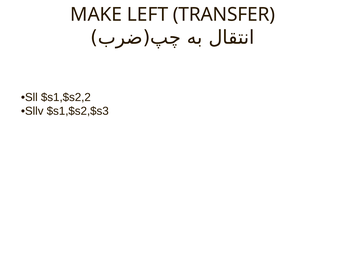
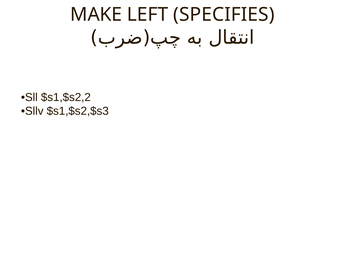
TRANSFER: TRANSFER -> SPECIFIES (224, 15)
